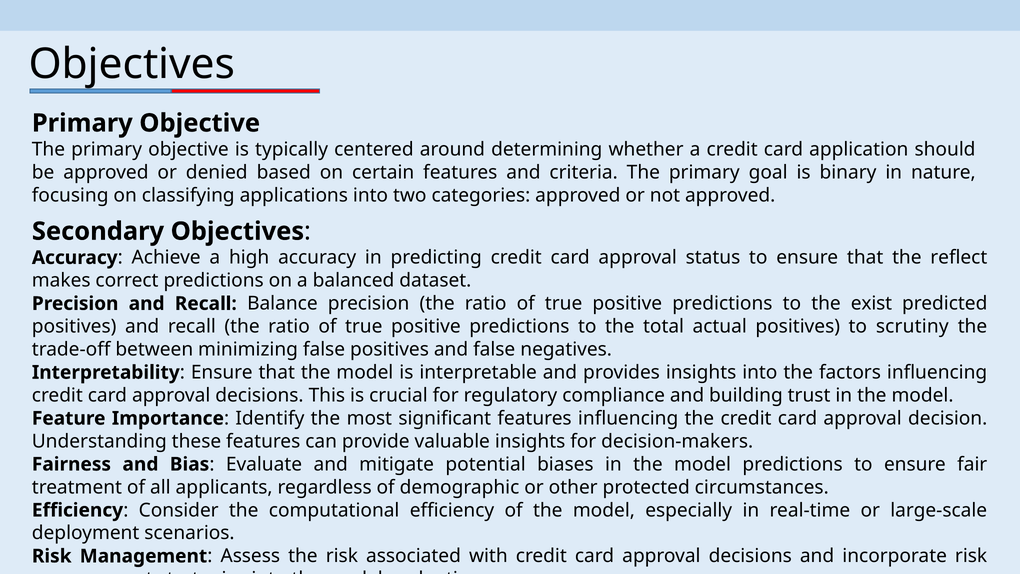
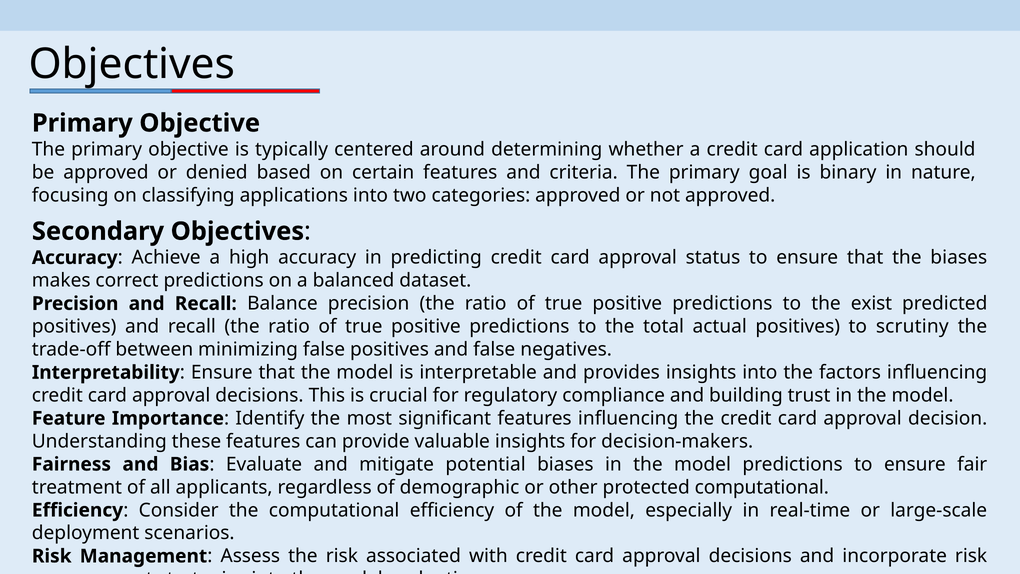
the reflect: reflect -> biases (959, 258)
protected circumstances: circumstances -> computational (762, 487)
